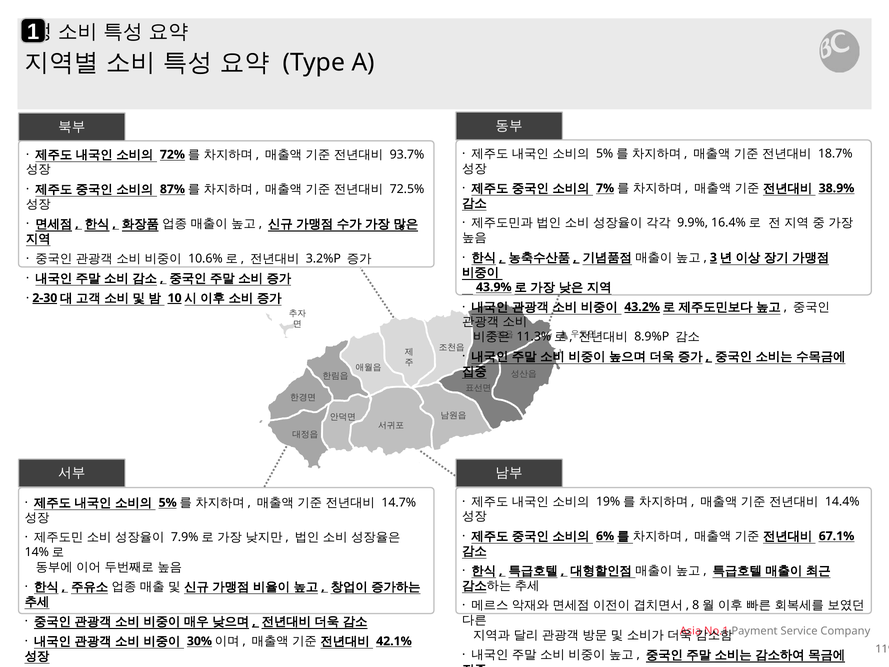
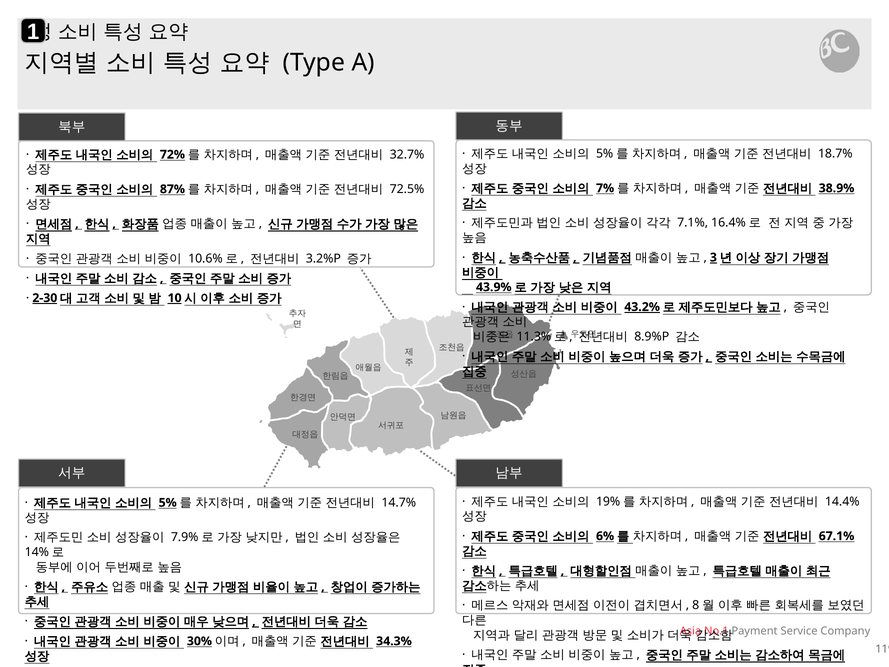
93.7%: 93.7% -> 32.7% (407, 155)
9.9%: 9.9% -> 7.1% (693, 223)
42.1%: 42.1% -> 34.3% (394, 641)
